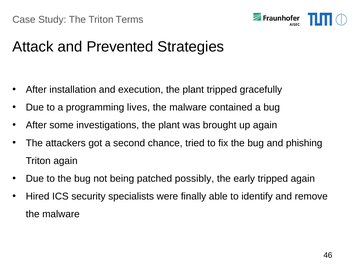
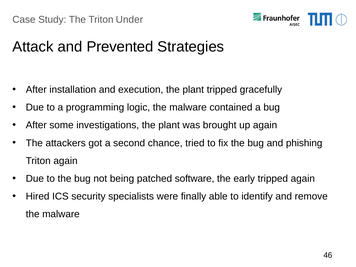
Terms: Terms -> Under (129, 20)
lives: lives -> logic (139, 107)
possibly: possibly -> software (195, 179)
